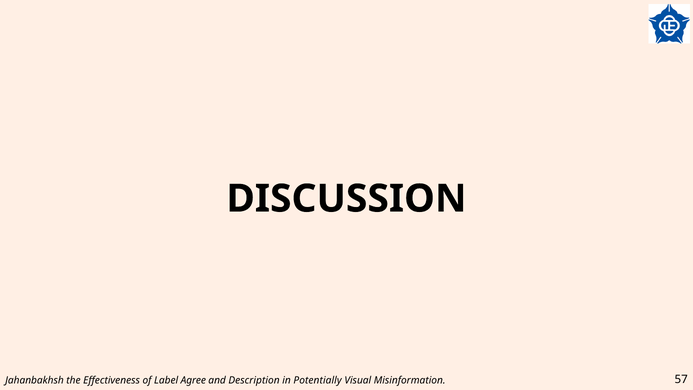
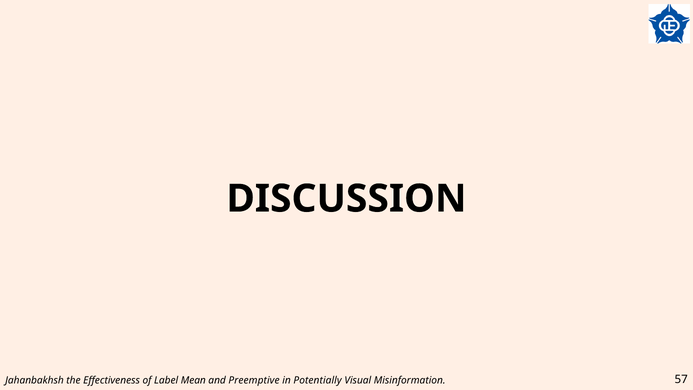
Agree: Agree -> Mean (193, 380)
Description: Description -> Preemptive (254, 380)
